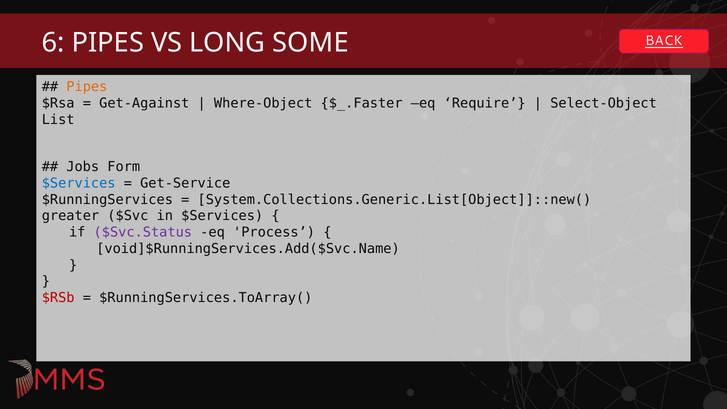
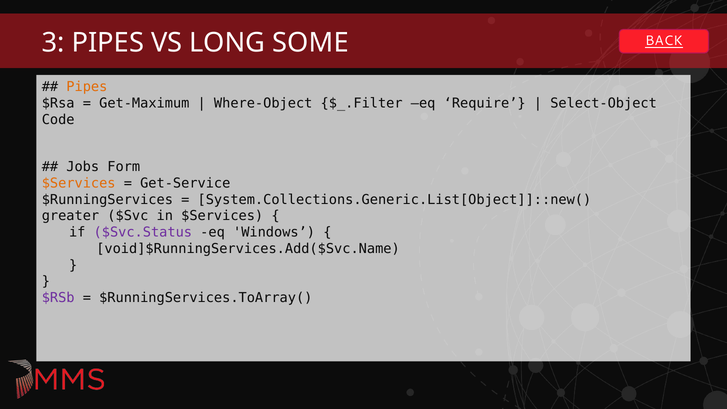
6: 6 -> 3 (53, 43)
Get-Against: Get-Against -> Get-Maximum (144, 103)
$_.Faster: $_.Faster -> $_.Filter (362, 103)
List: List -> Code (58, 120)
$Services colour: blue -> orange (79, 183)
Process: Process -> Windows (274, 232)
$RSb colour: red -> purple (58, 298)
